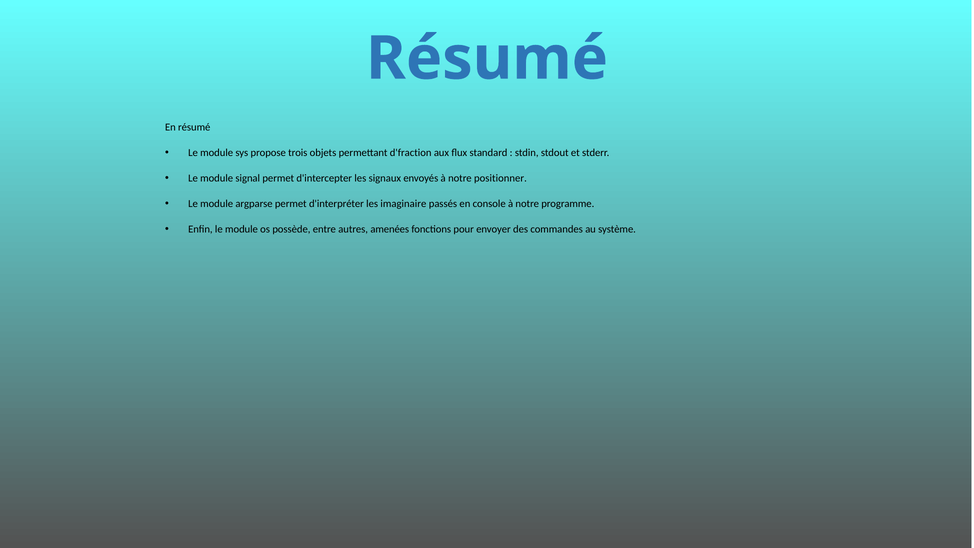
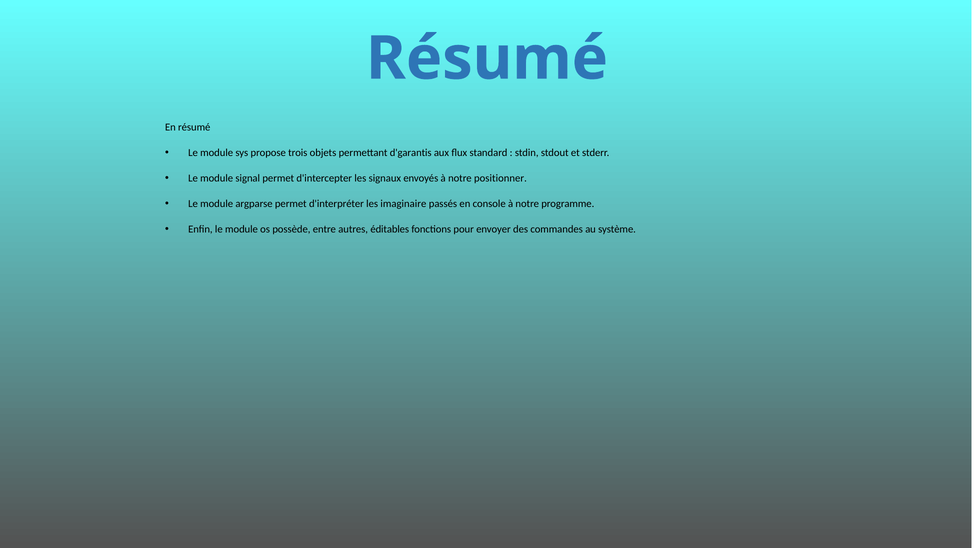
d'fraction: d'fraction -> d'garantis (411, 153)
amenées: amenées -> éditables (390, 229)
